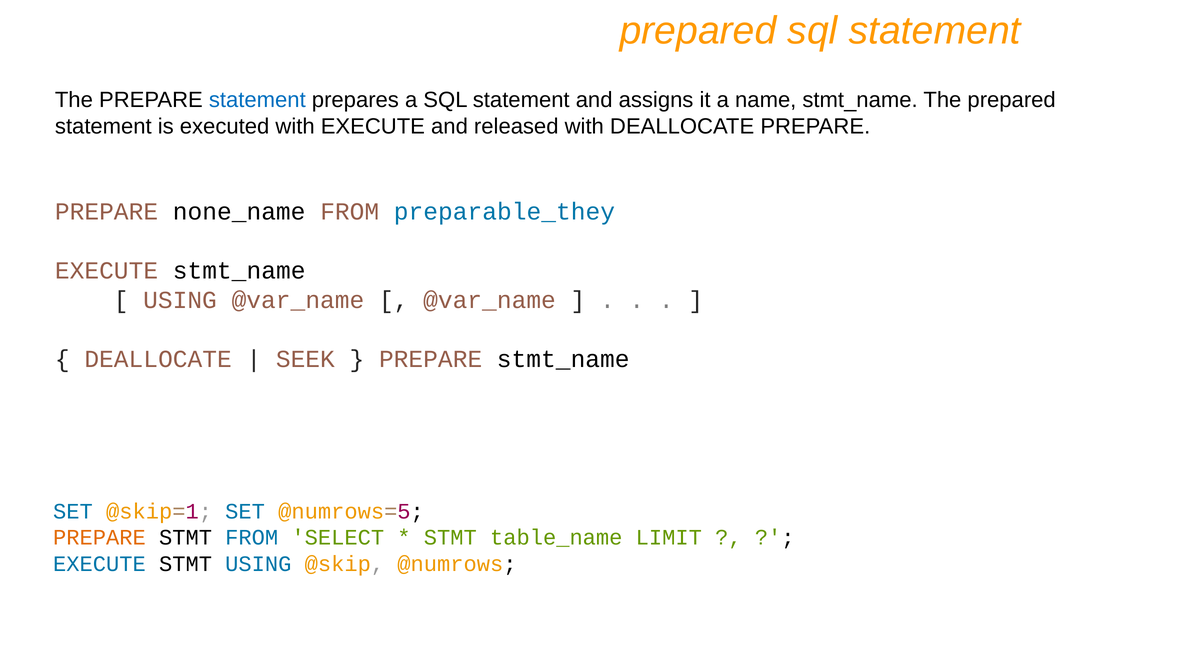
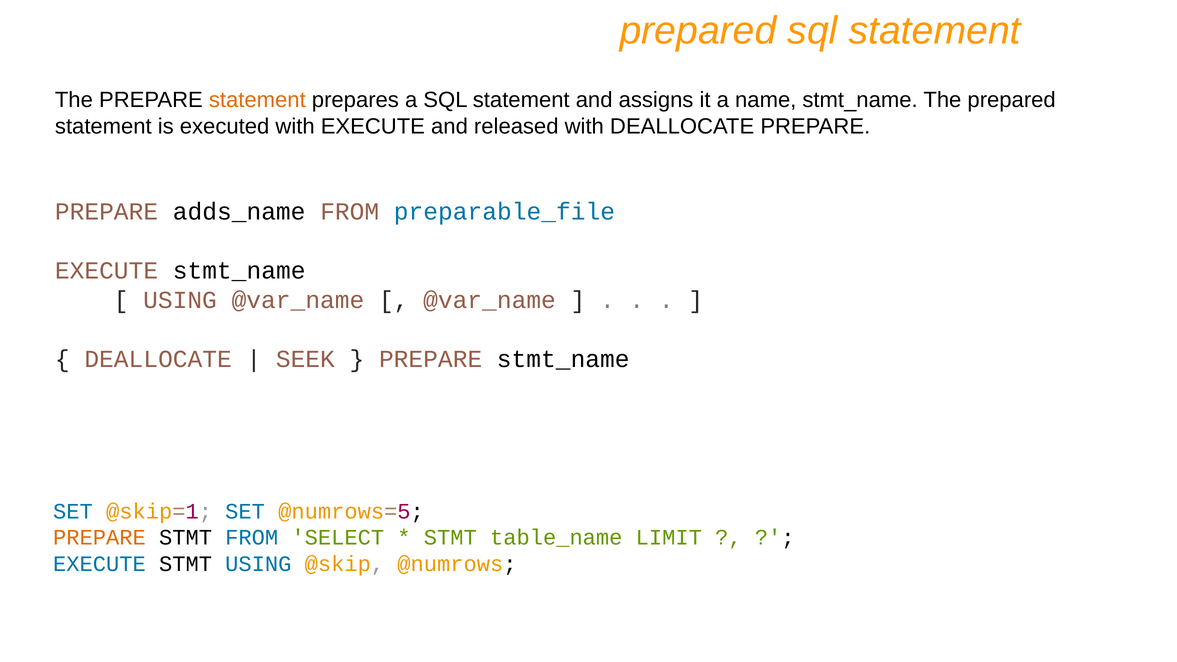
statement colour: blue -> orange (257, 100)
none_name: none_name -> adds_name (239, 212)
preparable_they: preparable_they -> preparable_file (504, 212)
